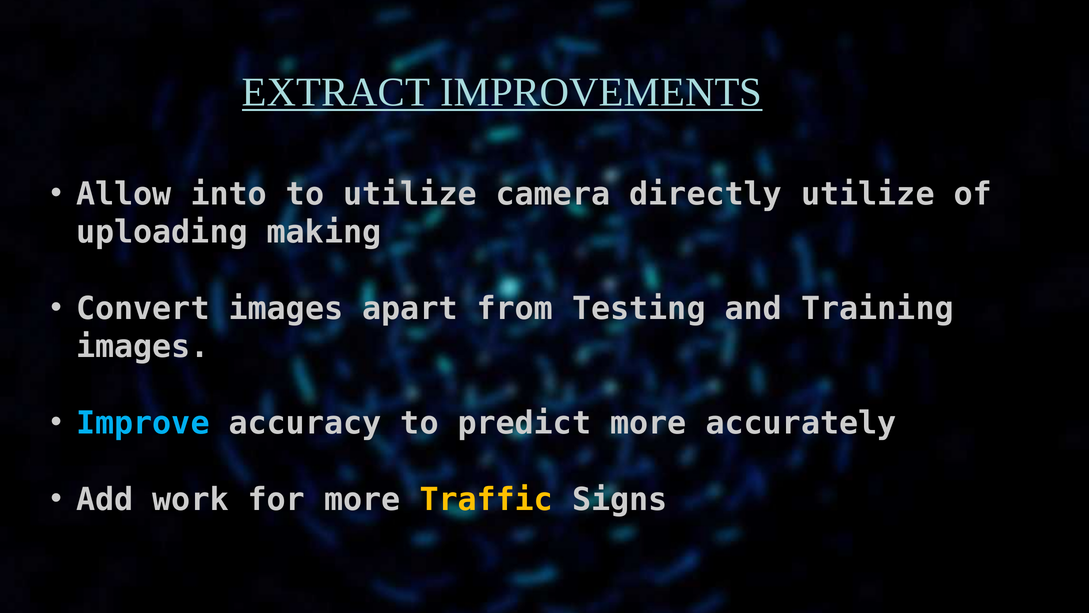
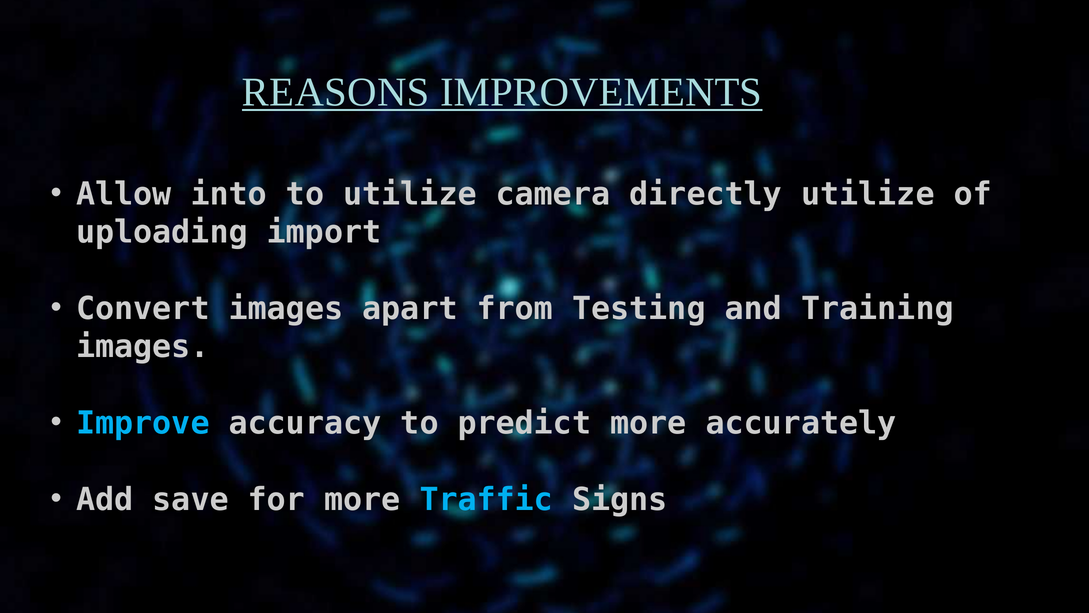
EXTRACT: EXTRACT -> REASONS (336, 92)
making: making -> import (324, 232)
work: work -> save (191, 499)
Traffic colour: yellow -> light blue (486, 499)
